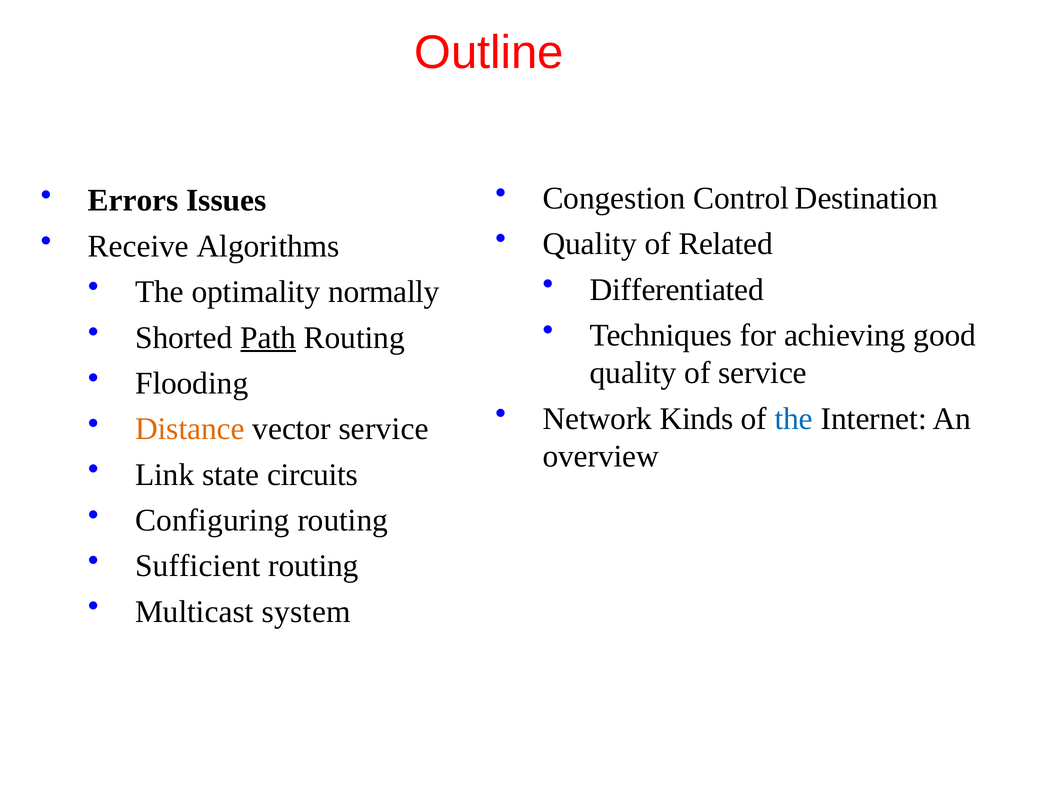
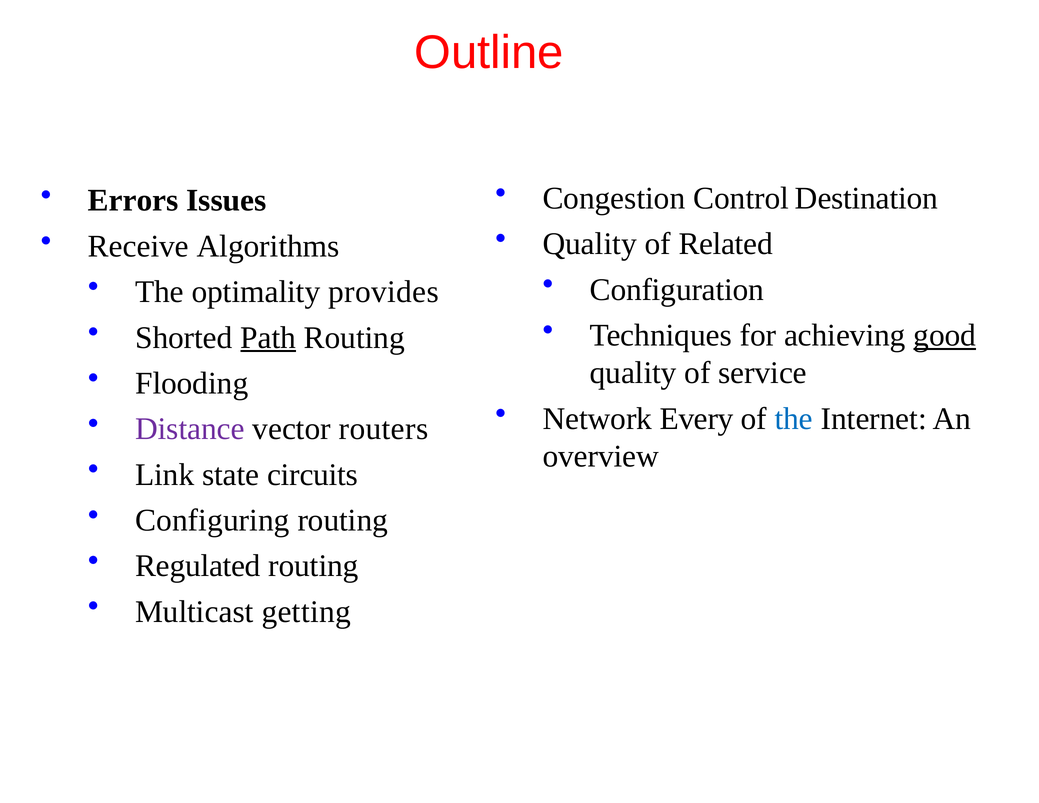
Differentiated: Differentiated -> Configuration (677, 290)
normally: normally -> provides (384, 292)
good underline: none -> present (945, 335)
Kinds: Kinds -> Every (697, 419)
Distance colour: orange -> purple (190, 429)
vector service: service -> routers (384, 429)
Sufficient: Sufficient -> Regulated (198, 566)
system: system -> getting (306, 612)
